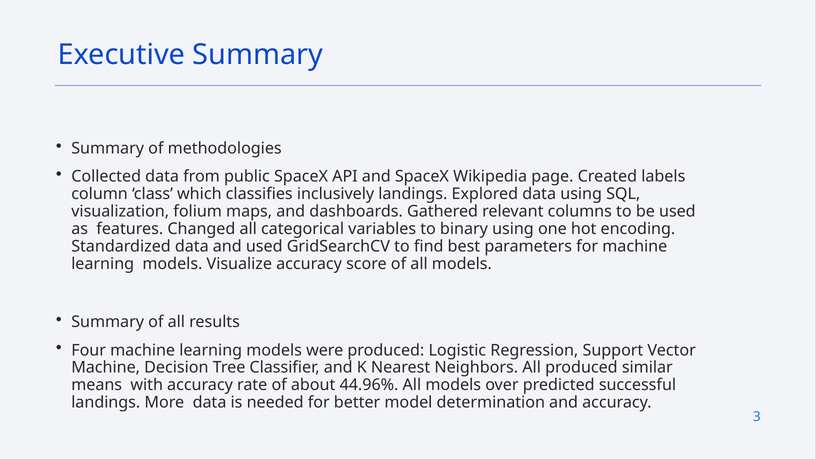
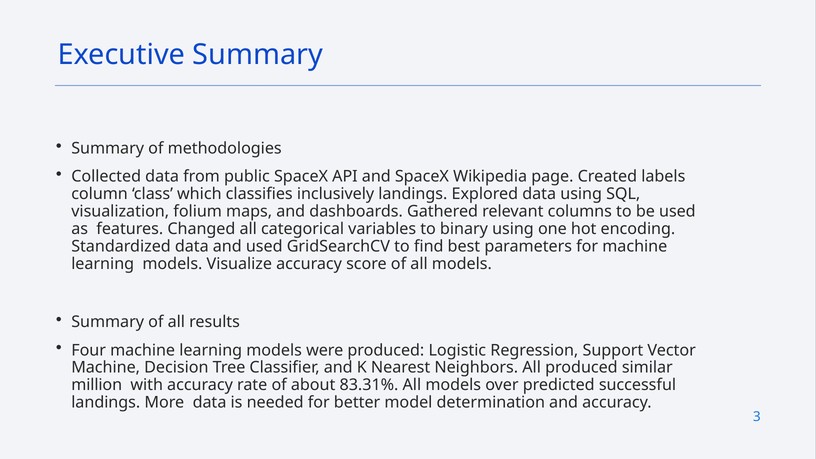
means: means -> million (97, 385)
44.96%: 44.96% -> 83.31% (369, 385)
